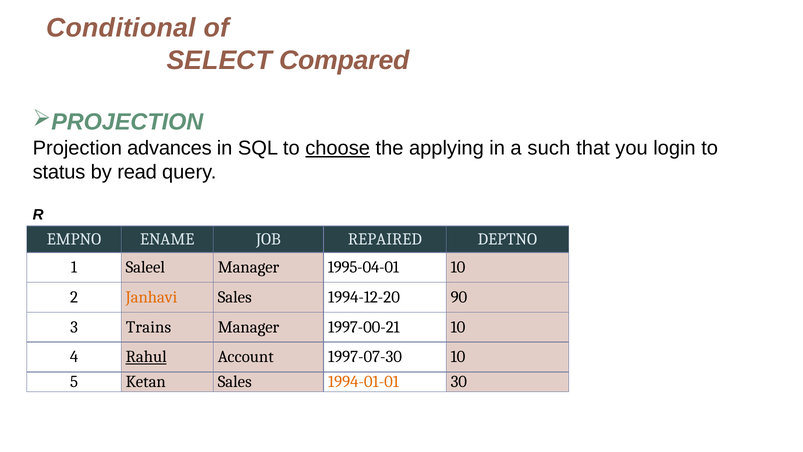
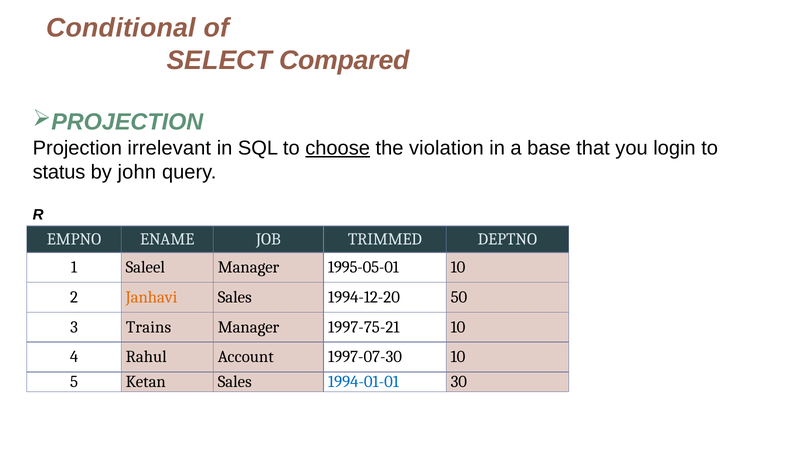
advances: advances -> irrelevant (169, 148)
applying: applying -> violation (446, 148)
such: such -> base (549, 148)
read: read -> john (137, 172)
REPAIRED: REPAIRED -> TRIMMED (385, 239)
1995-04-01: 1995-04-01 -> 1995-05-01 (363, 267)
90: 90 -> 50 (459, 297)
1997-00-21: 1997-00-21 -> 1997-75-21 (364, 327)
Rahul underline: present -> none (146, 357)
1994-01-01 colour: orange -> blue (363, 381)
